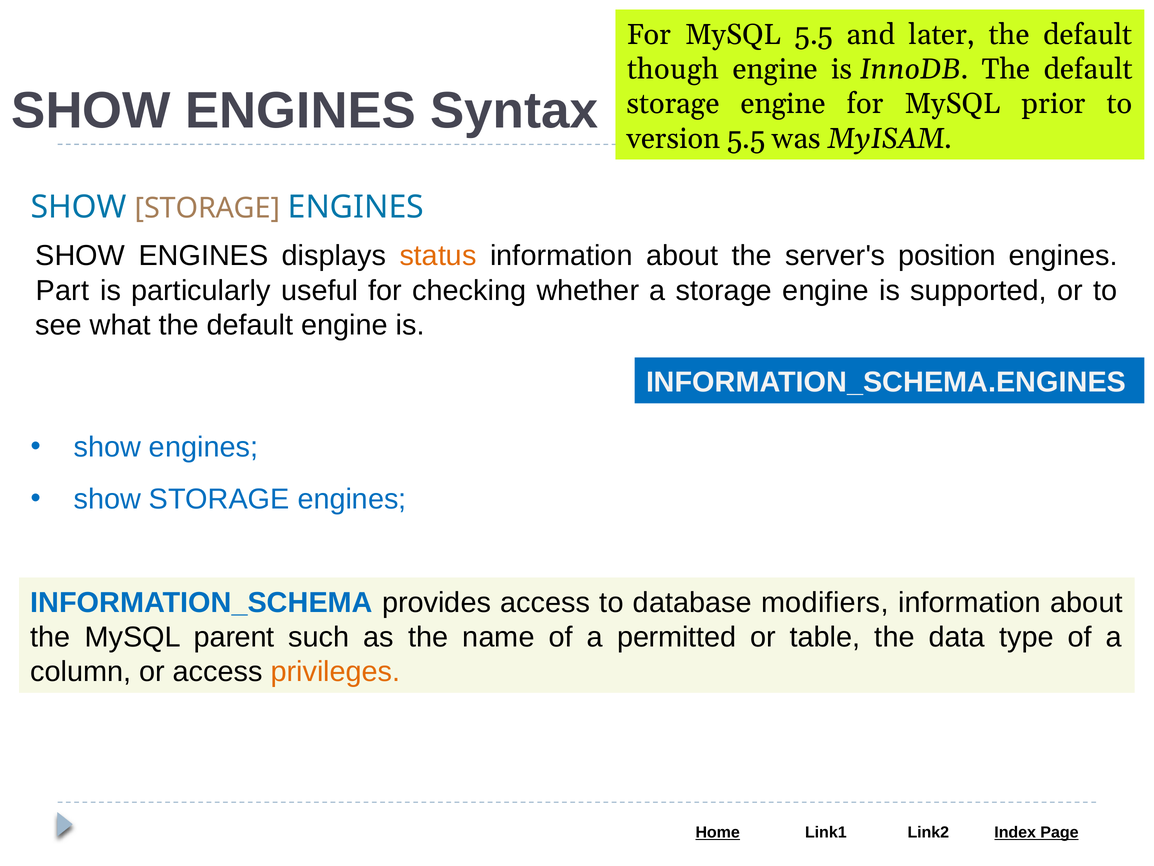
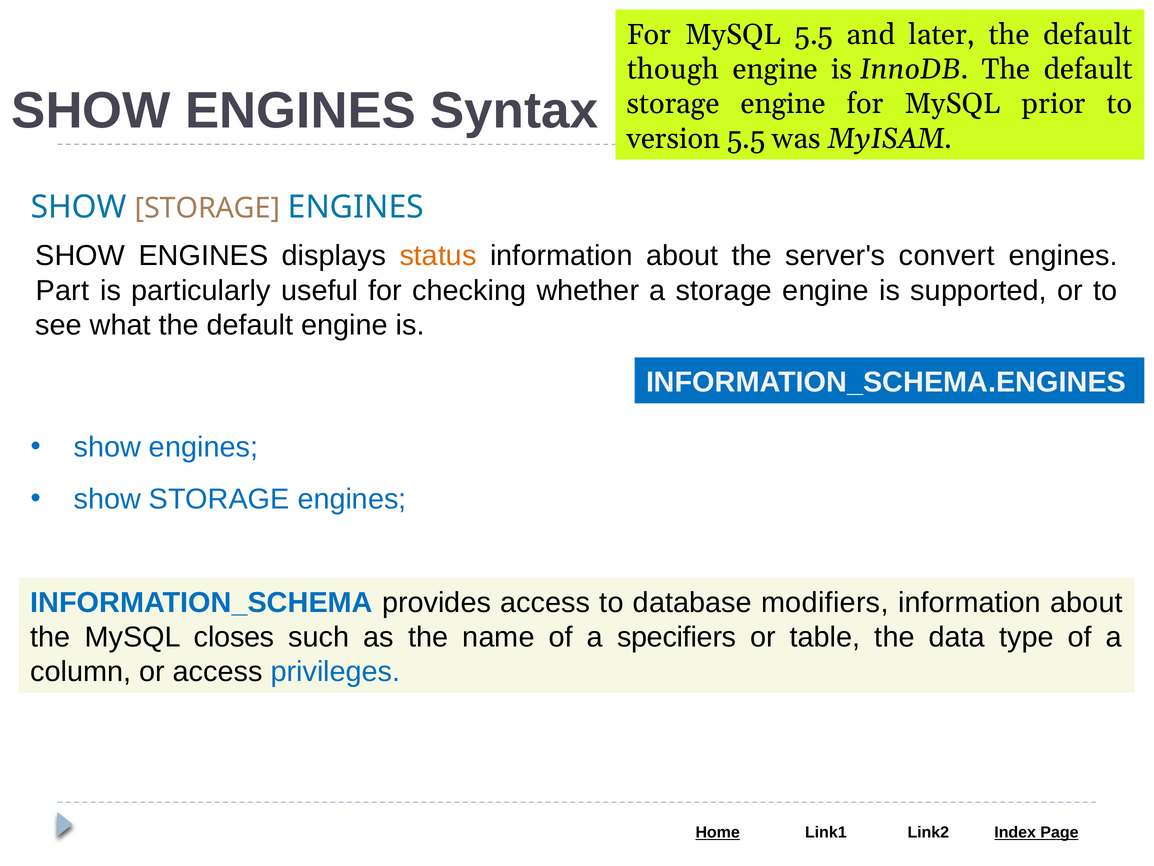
position: position -> convert (947, 256)
parent: parent -> closes (234, 637)
permitted: permitted -> specifiers (677, 637)
privileges colour: orange -> blue (336, 671)
